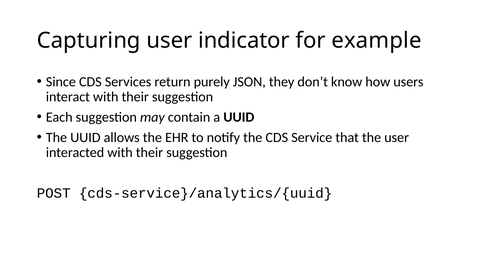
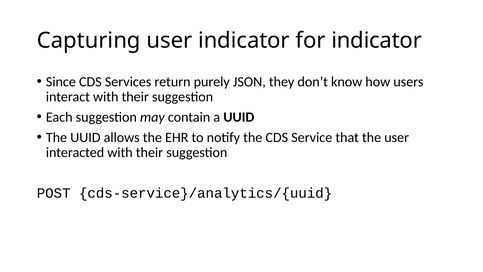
for example: example -> indicator (377, 41)
